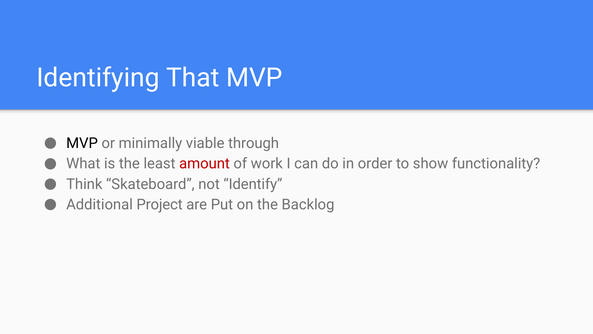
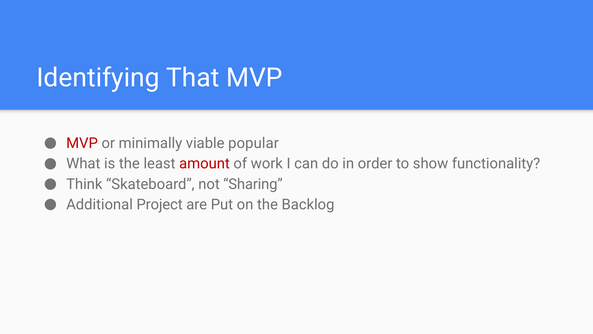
MVP colour: black -> red (82, 143)
through: through -> popular (253, 143)
Identify: Identify -> Sharing (253, 184)
